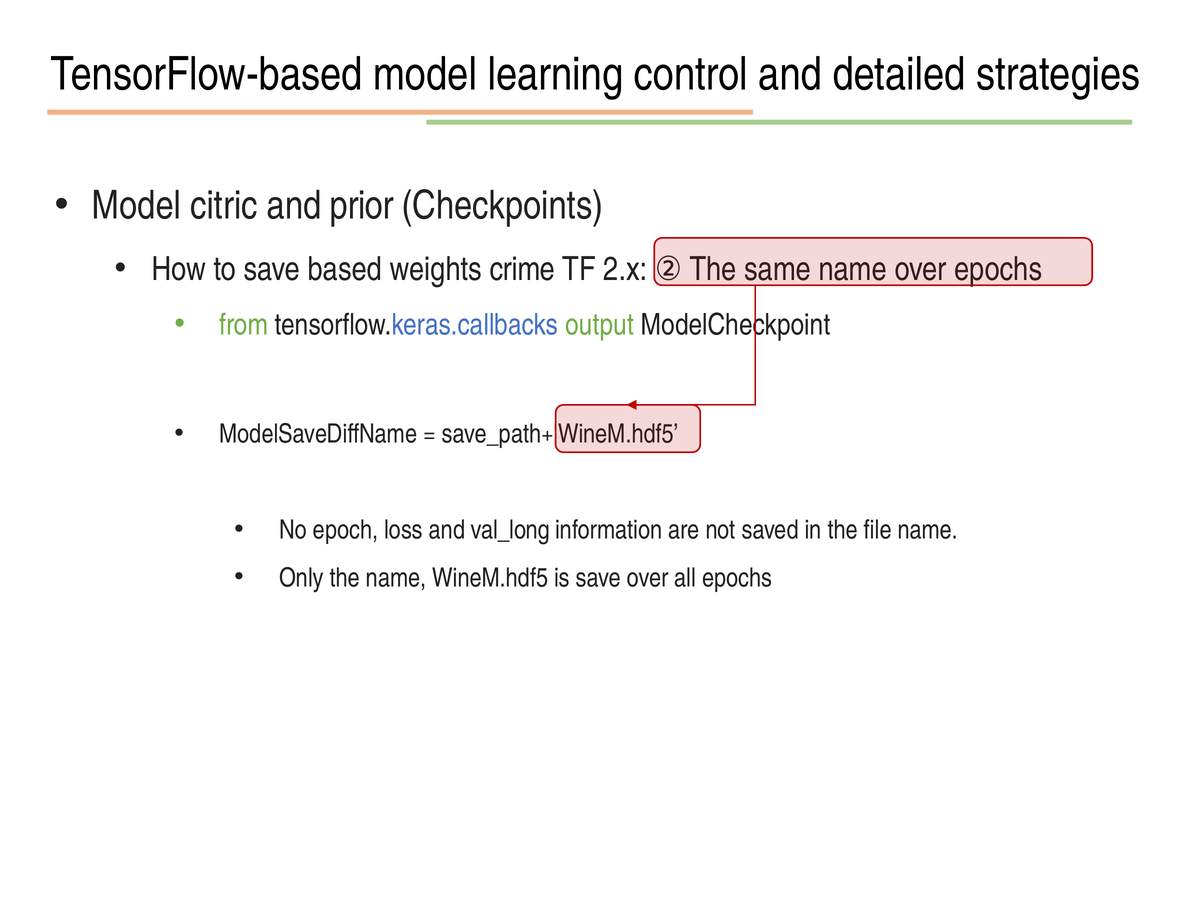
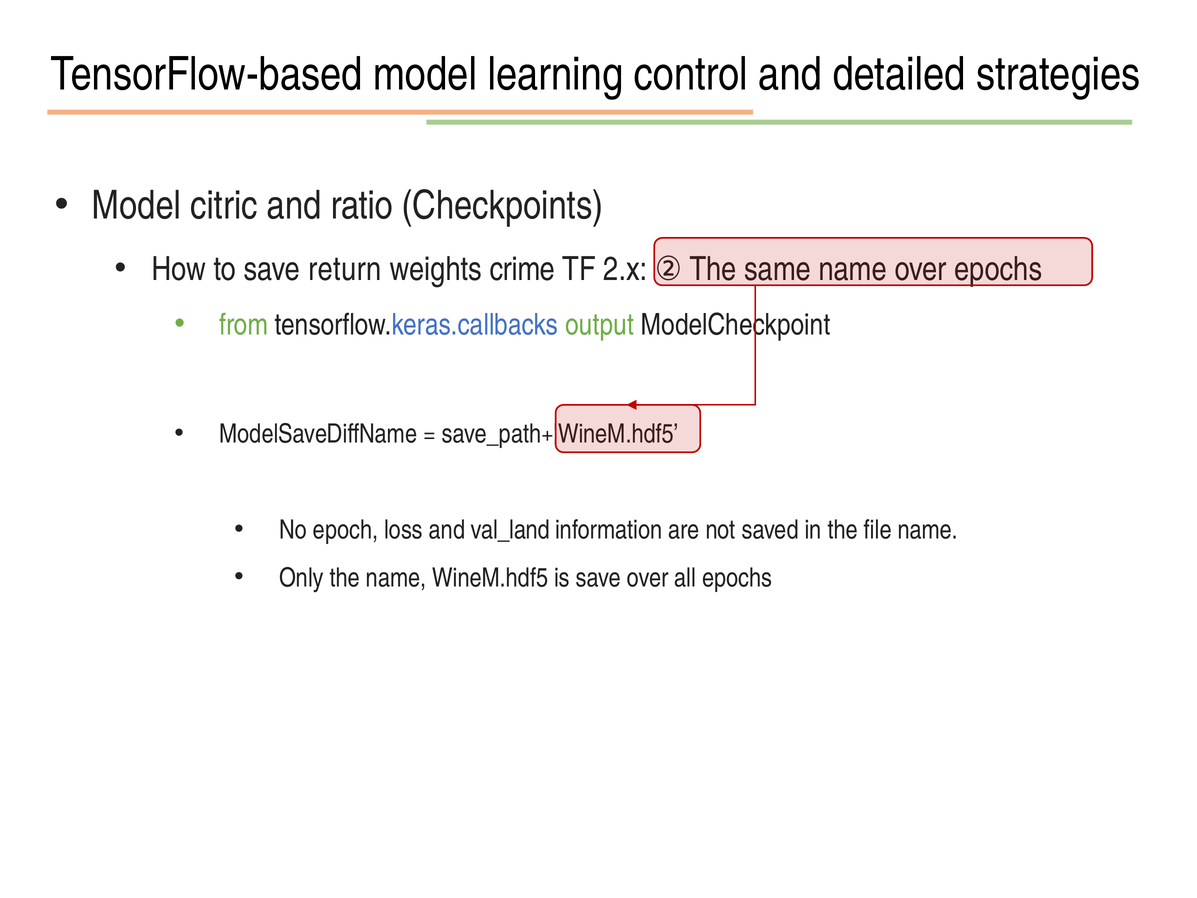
prior: prior -> ratio (362, 206)
based: based -> return (345, 269)
val_long: val_long -> val_land (510, 530)
